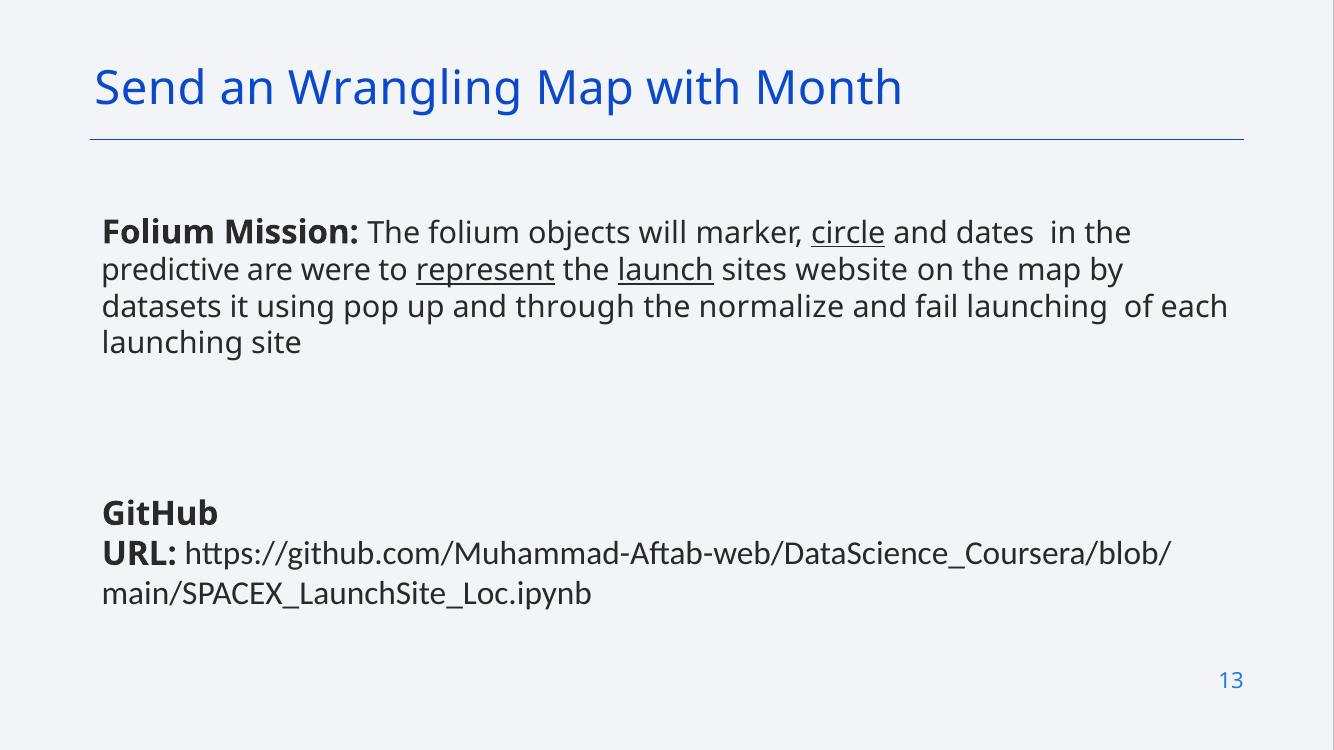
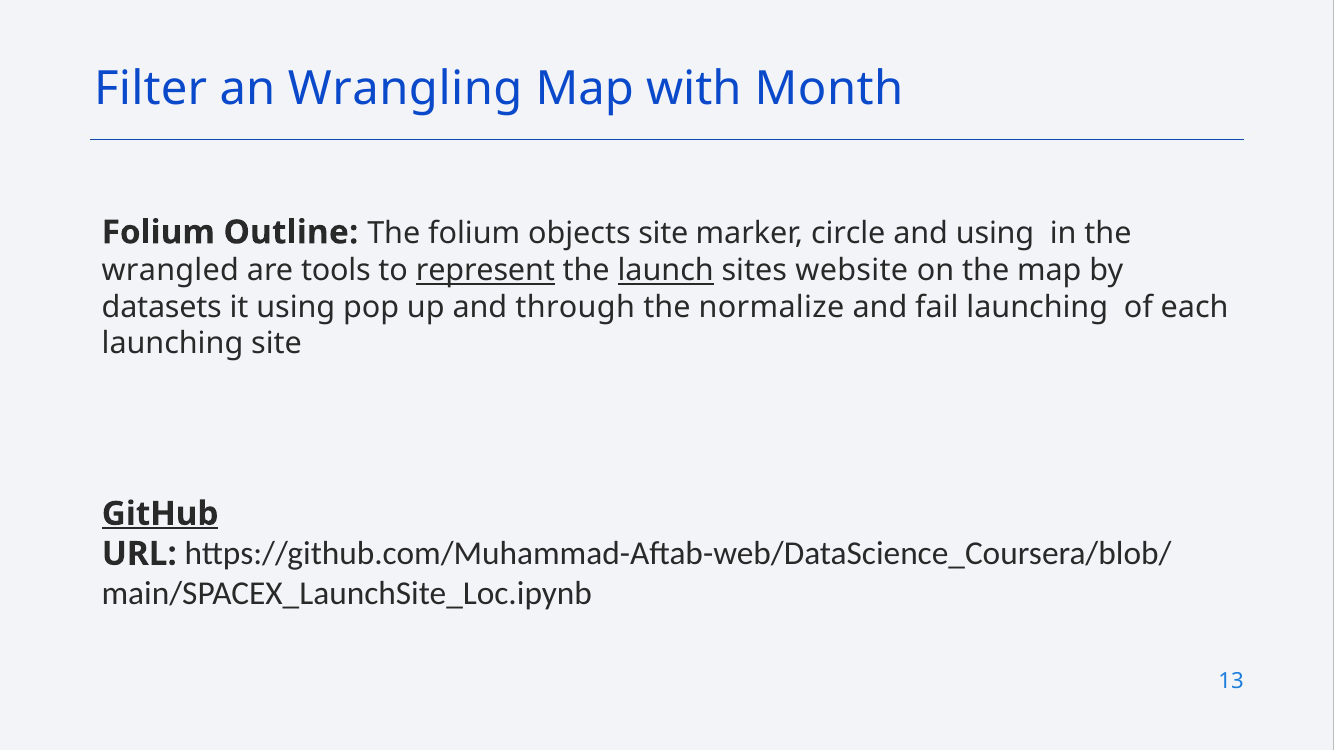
Send: Send -> Filter (151, 89)
Mission: Mission -> Outline (291, 232)
objects will: will -> site (663, 233)
circle underline: present -> none (848, 233)
and dates: dates -> using (995, 233)
predictive: predictive -> wrangled (170, 271)
were: were -> tools (336, 271)
GitHub underline: none -> present (160, 514)
